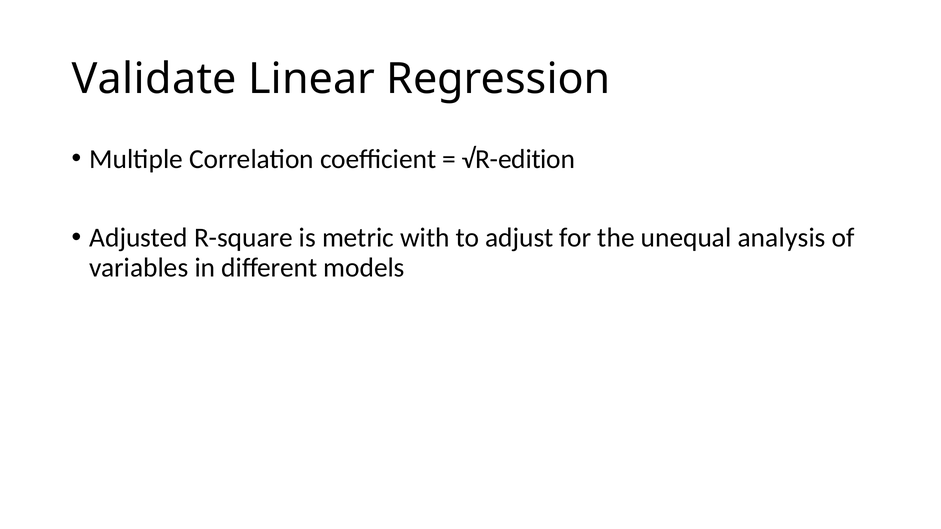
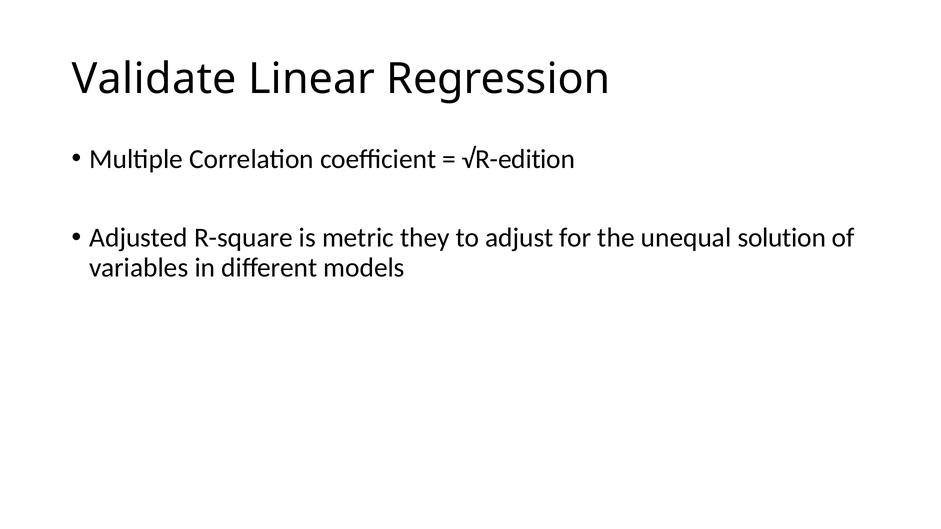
with: with -> they (425, 238)
analysis: analysis -> solution (782, 238)
